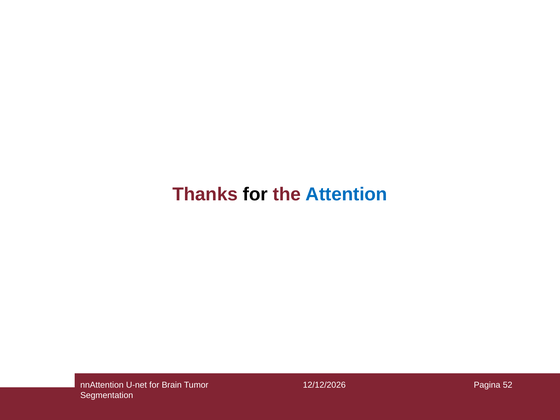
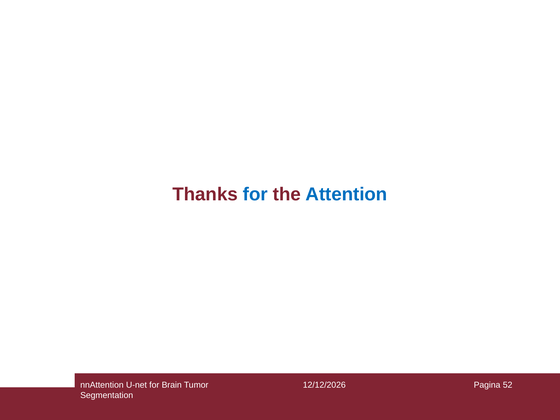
for colour: black -> blue (255, 194)
